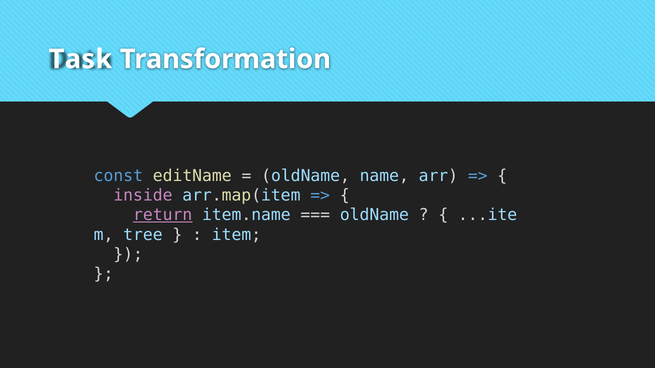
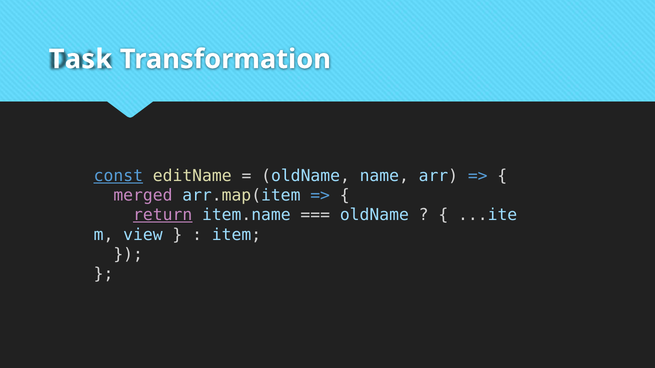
const underline: none -> present (118, 176)
inside: inside -> merged (143, 196)
tree: tree -> view (143, 235)
